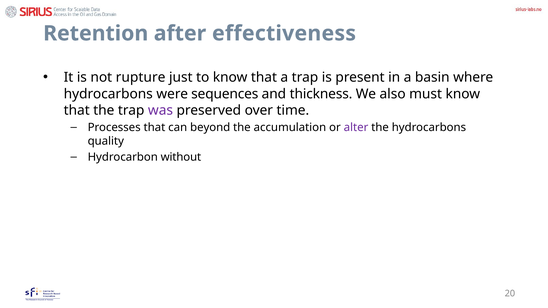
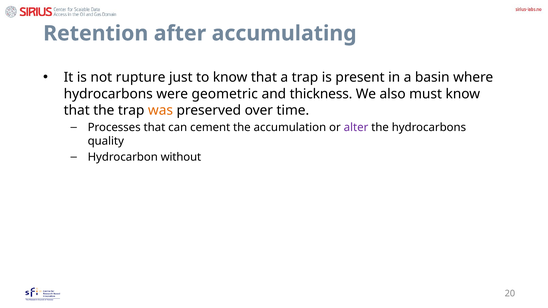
effectiveness: effectiveness -> accumulating (284, 33)
sequences: sequences -> geometric (225, 94)
was colour: purple -> orange (161, 110)
beyond: beyond -> cement (210, 128)
